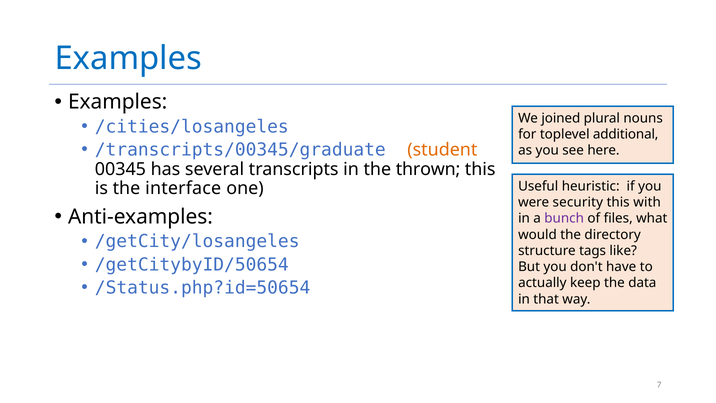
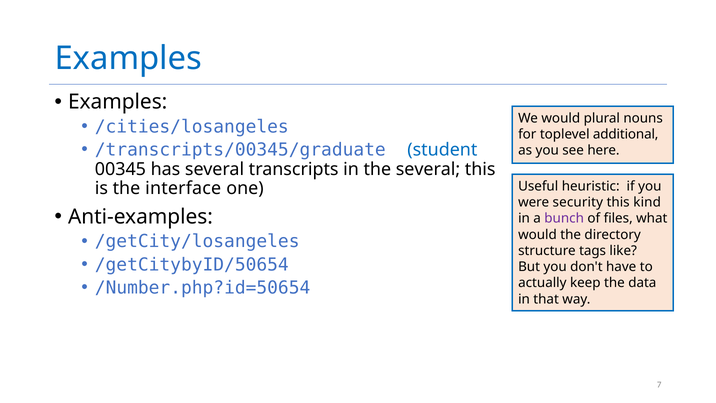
We joined: joined -> would (561, 118)
student colour: orange -> blue (442, 150)
the thrown: thrown -> several (428, 169)
with: with -> kind (647, 202)
/Status.php?id=50654: /Status.php?id=50654 -> /Number.php?id=50654 (203, 287)
